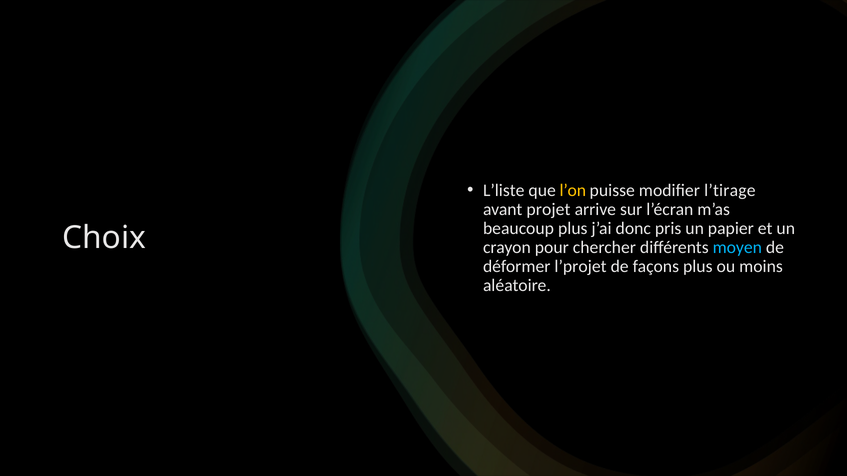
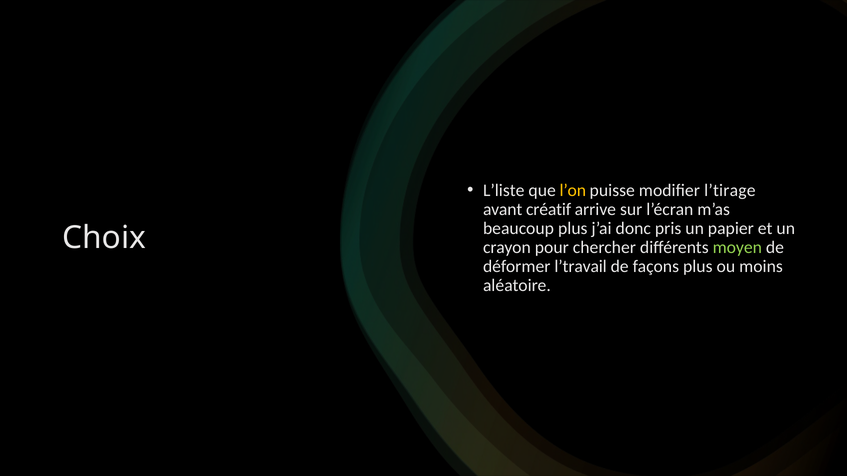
projet: projet -> créatif (549, 209)
moyen colour: light blue -> light green (737, 248)
l’projet: l’projet -> l’travail (581, 267)
